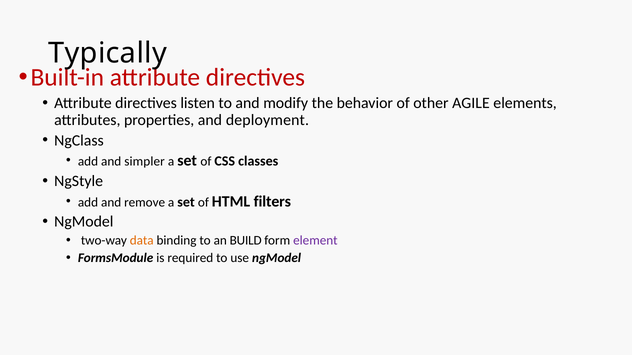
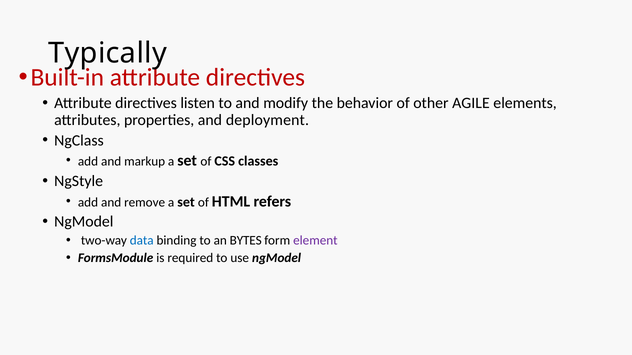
simpler: simpler -> markup (145, 162)
filters: filters -> refers (272, 202)
data colour: orange -> blue (142, 241)
BUILD: BUILD -> BYTES (246, 241)
